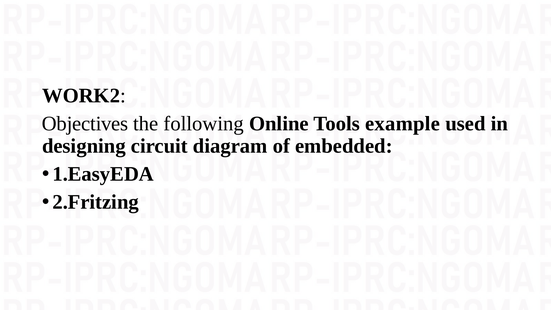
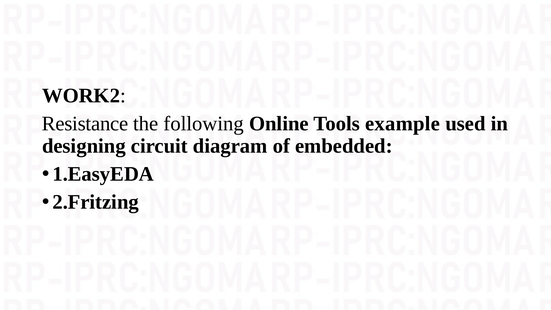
Objectives: Objectives -> Resistance (85, 124)
